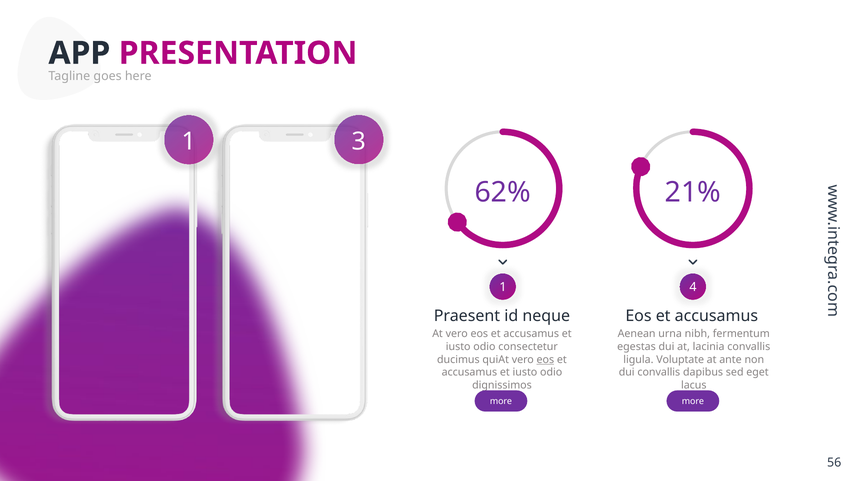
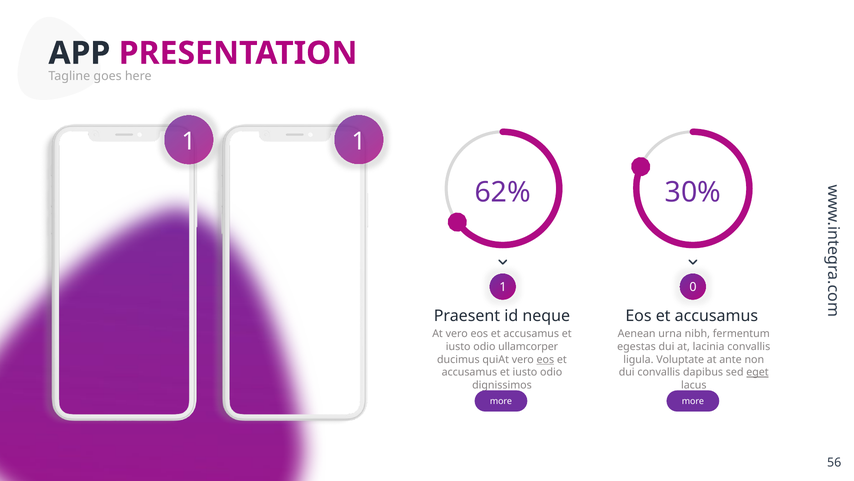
1 3: 3 -> 1 (359, 141)
21%: 21% -> 30% (693, 192)
4: 4 -> 0 (693, 287)
consectetur: consectetur -> ullamcorper (528, 346)
eget underline: none -> present (757, 372)
